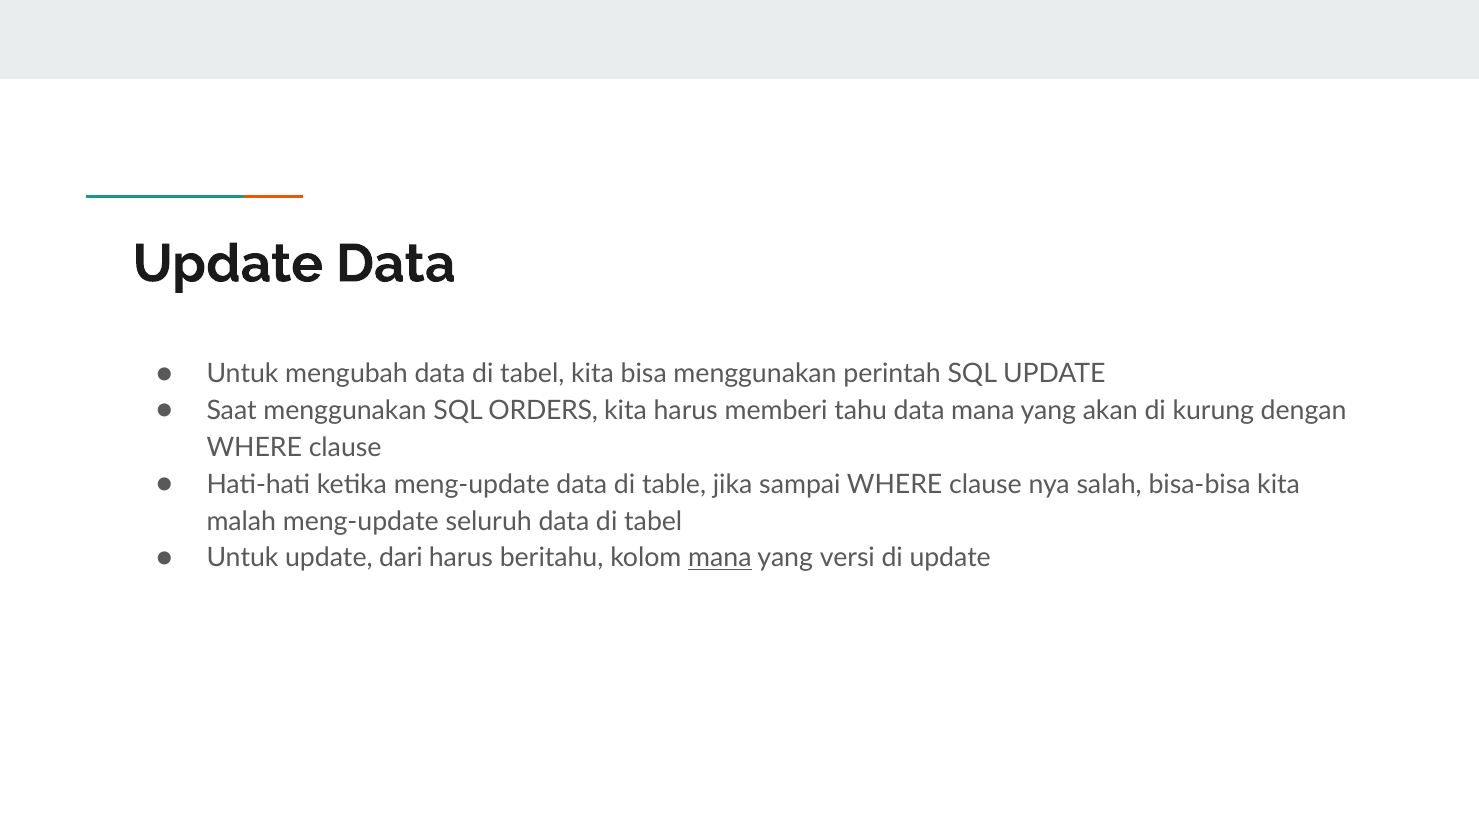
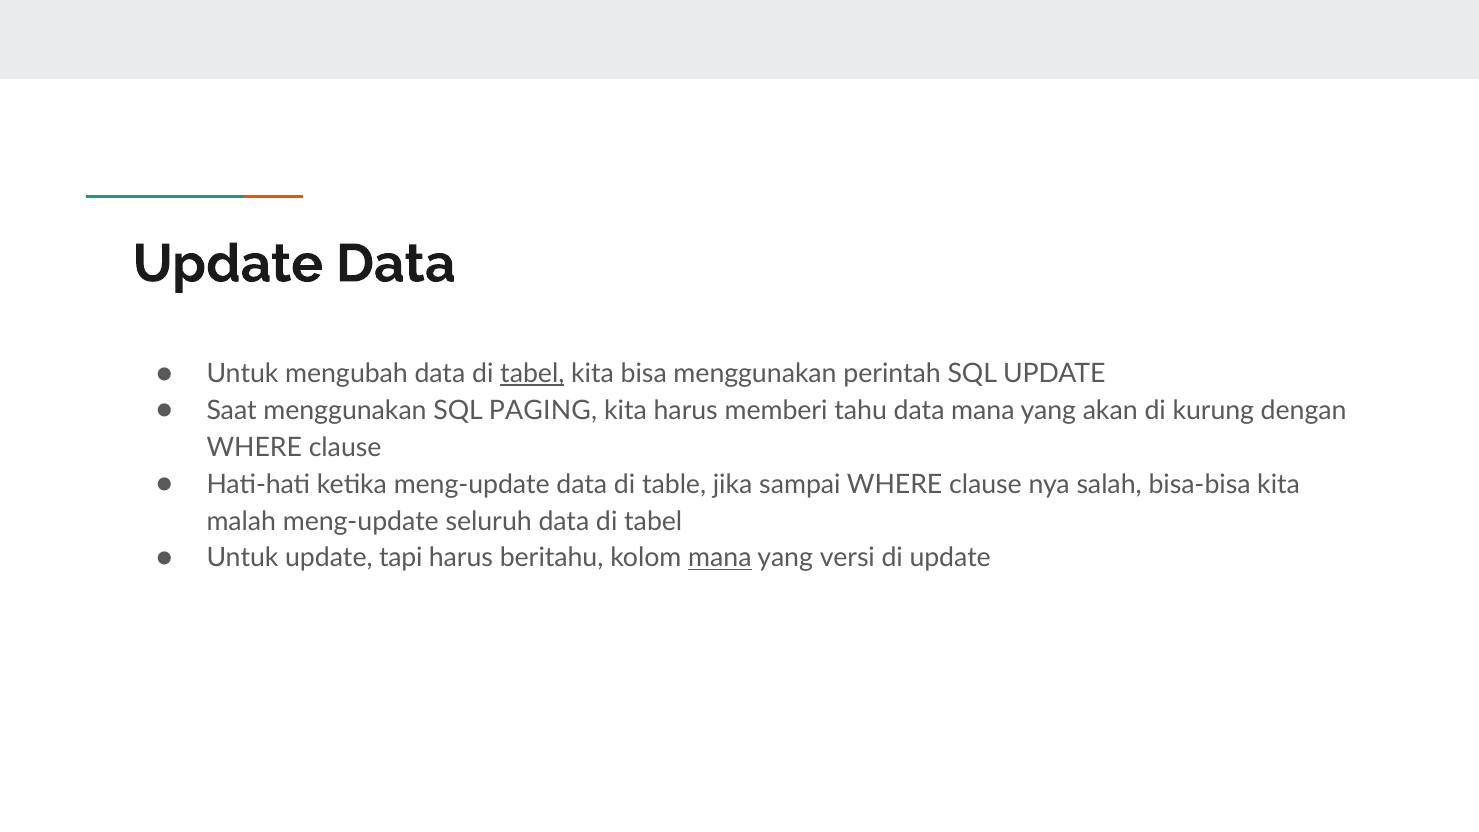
tabel underline: none -> present (532, 374)
ORDERS: ORDERS -> PAGING (543, 411)
dari: dari -> tapi (401, 558)
